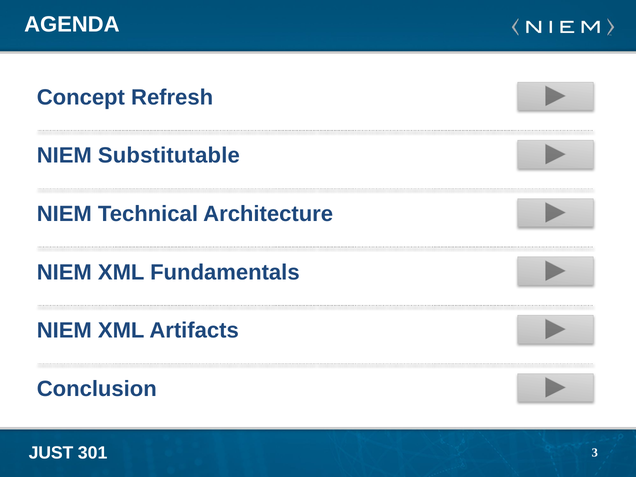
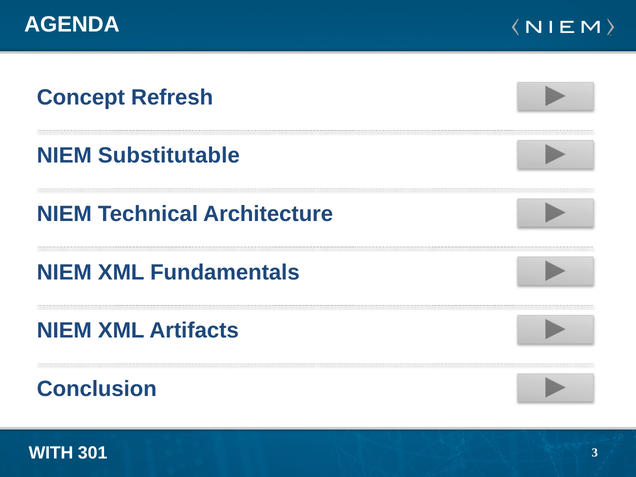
JUST: JUST -> WITH (51, 453)
